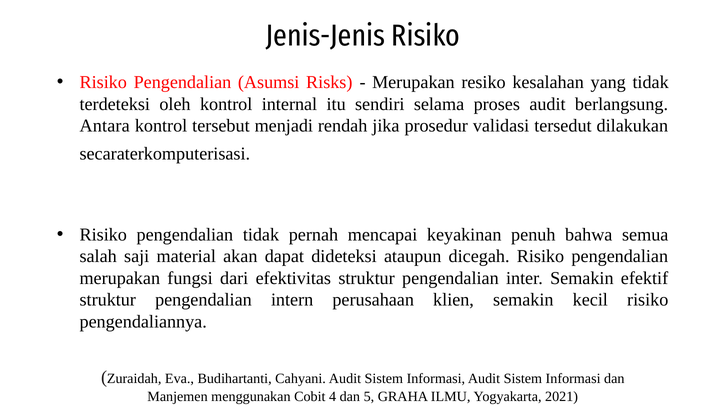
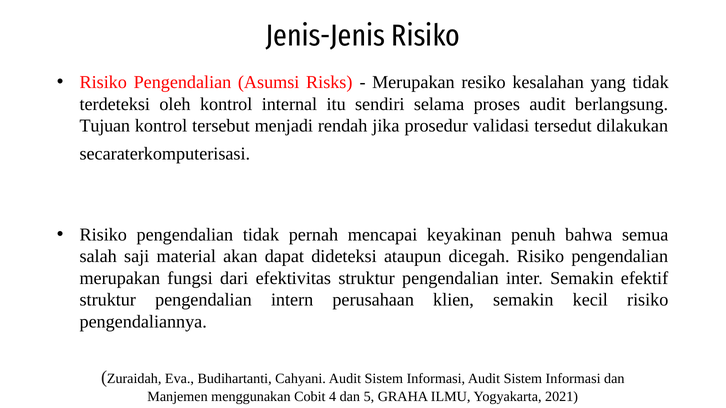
Antara: Antara -> Tujuan (105, 126)
